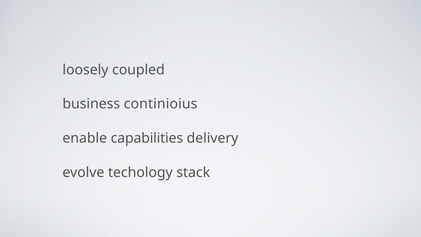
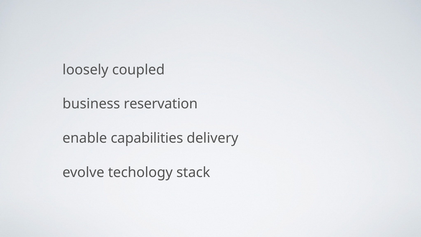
continioius: continioius -> reservation (161, 104)
